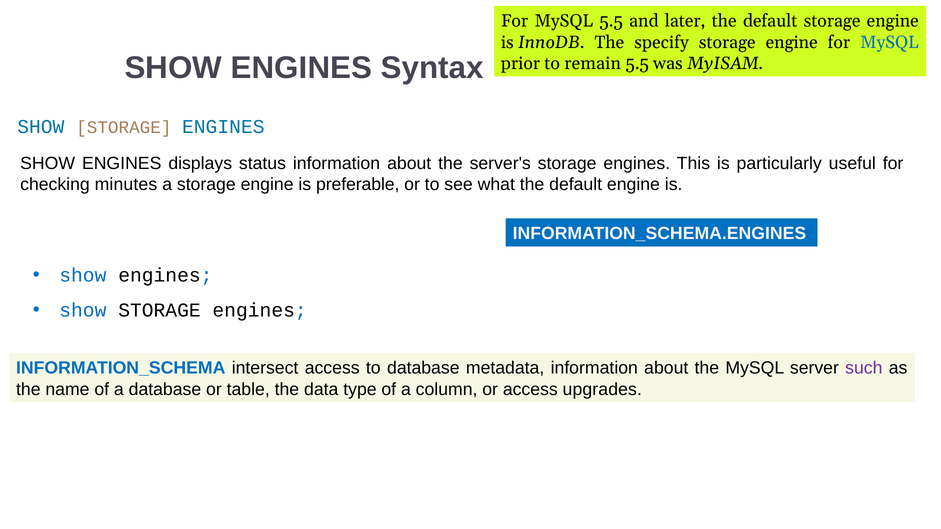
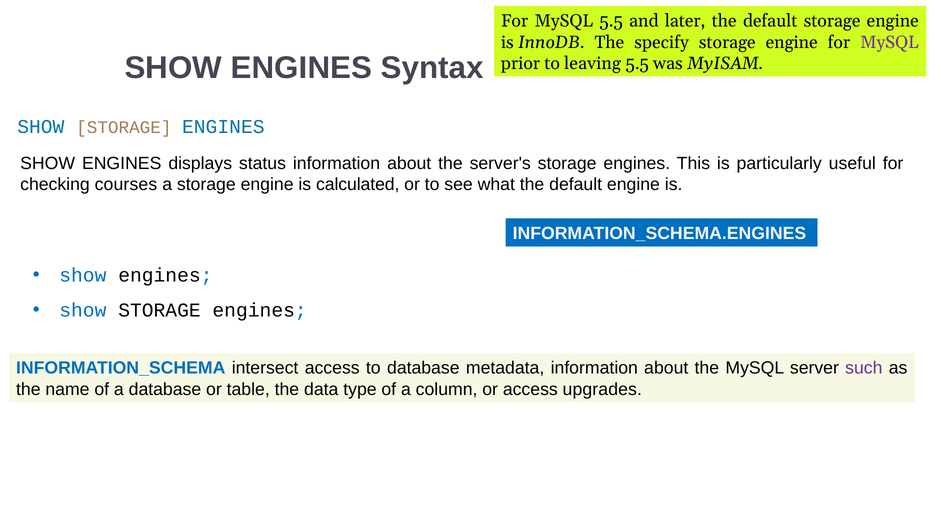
MySQL colour: blue -> purple (890, 42)
remain: remain -> leaving (593, 64)
minutes: minutes -> courses (126, 185)
preferable: preferable -> calculated (358, 185)
